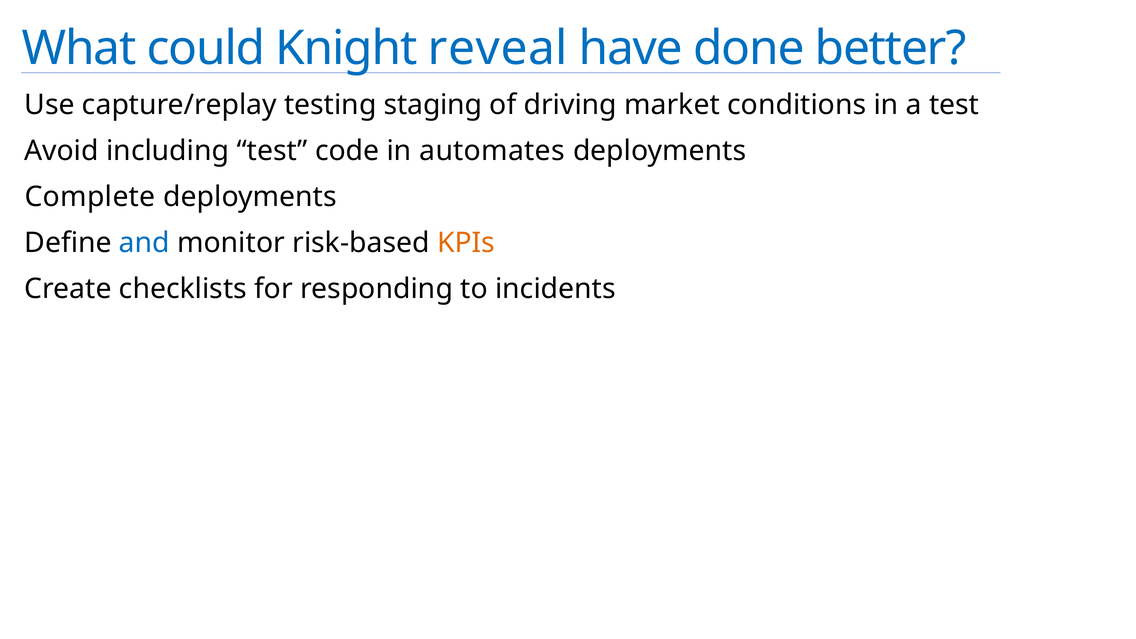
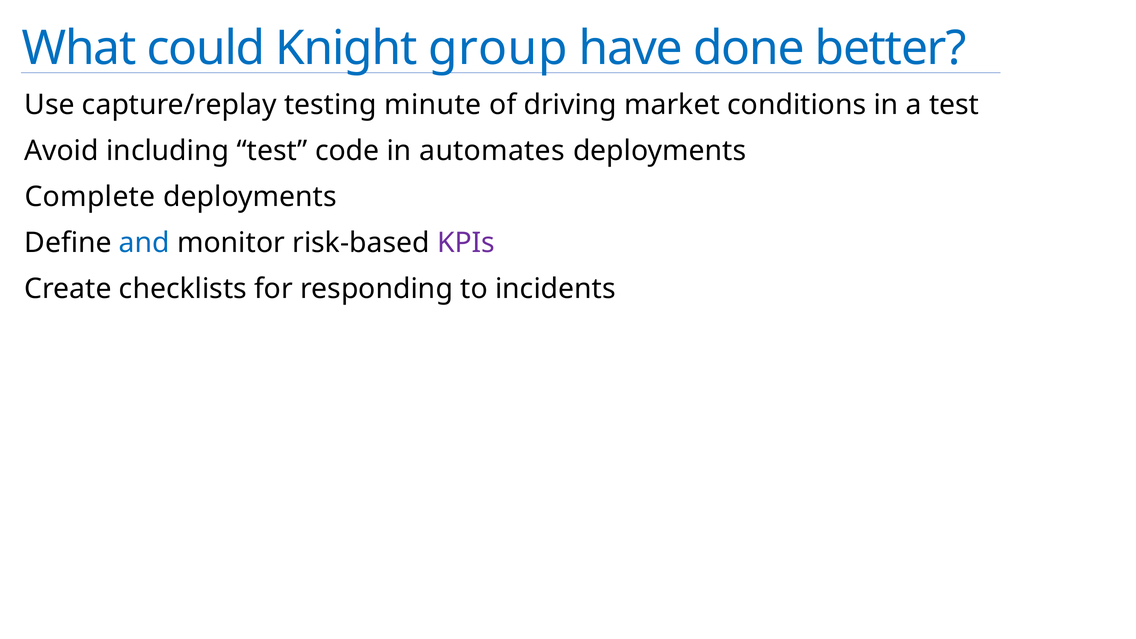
reveal: reveal -> group (498, 49)
staging: staging -> minute (433, 105)
KPIs colour: orange -> purple (466, 243)
